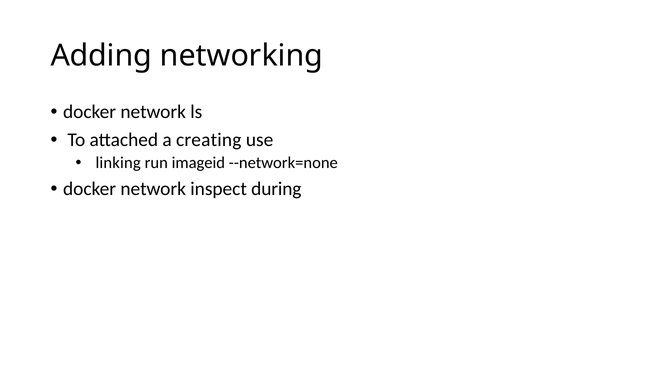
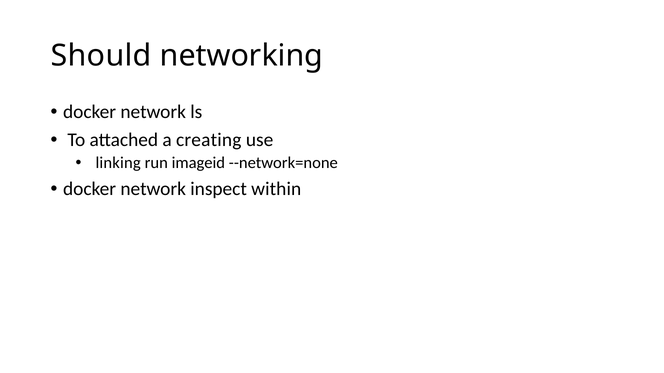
Adding: Adding -> Should (101, 56)
during: during -> within (276, 189)
